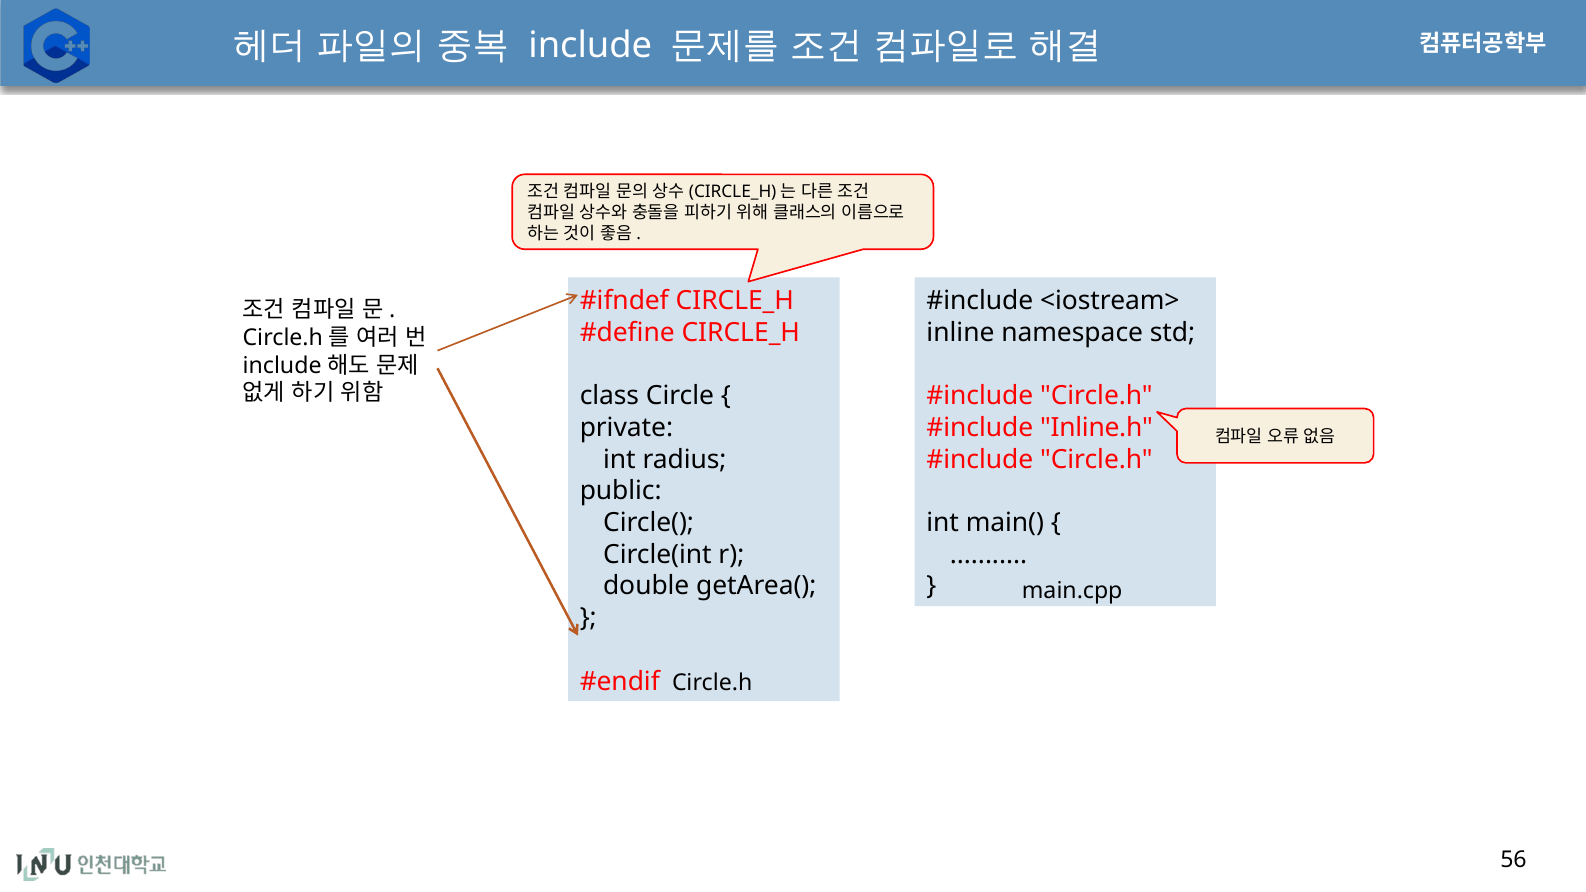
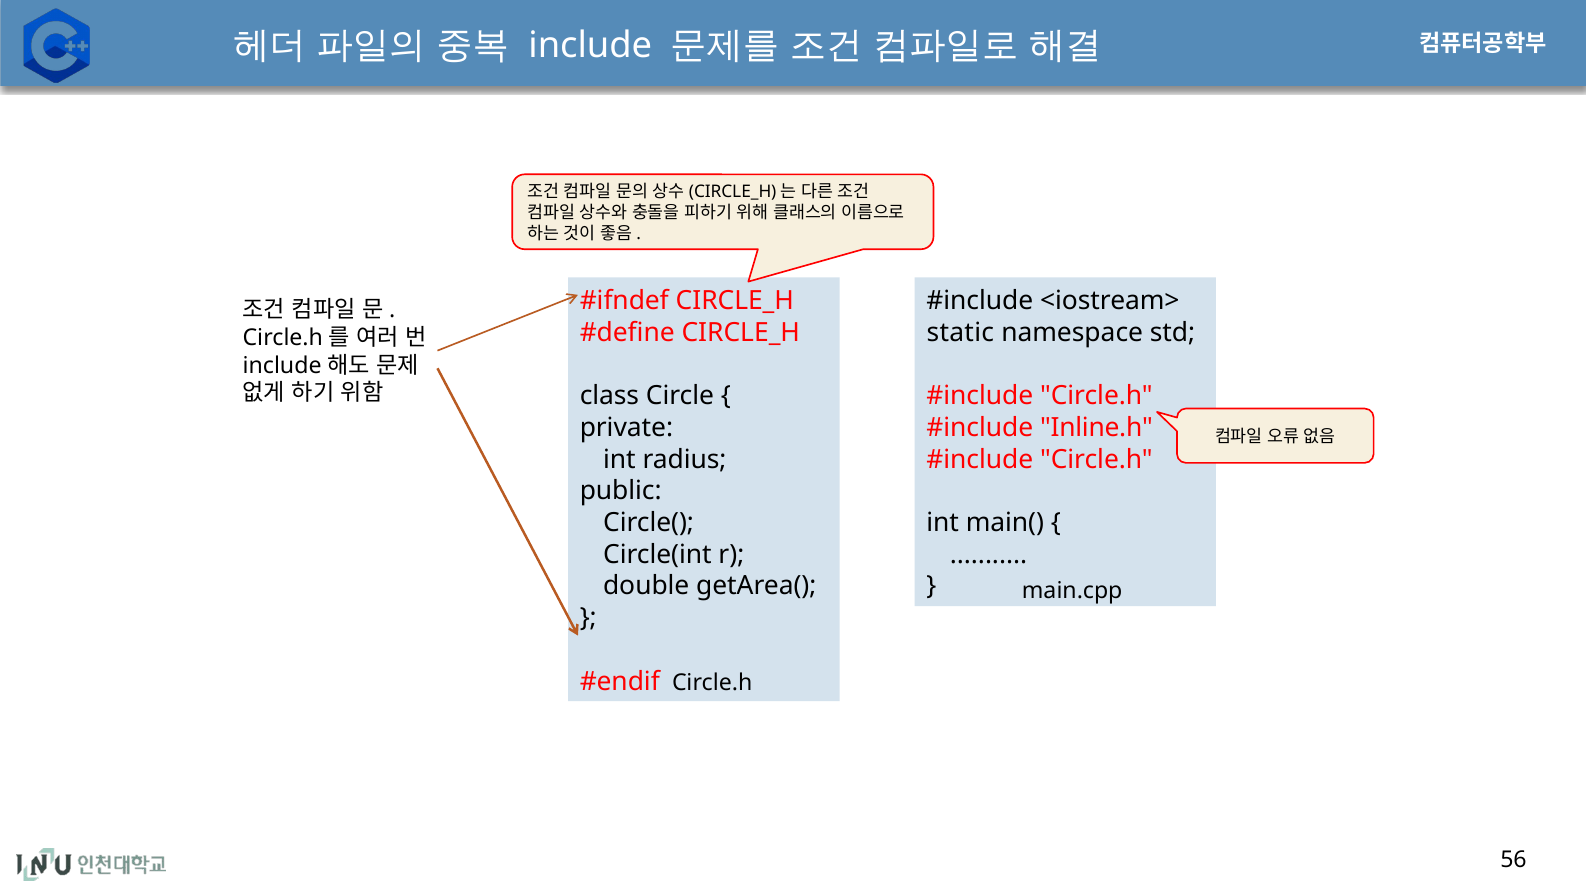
inline: inline -> static (960, 333)
